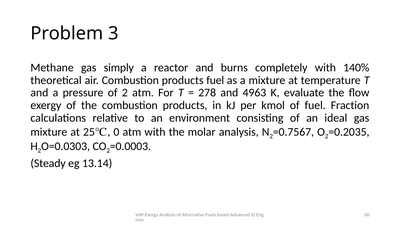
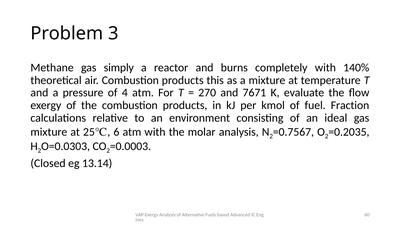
products fuel: fuel -> this (215, 80)
of 2: 2 -> 4 (125, 93)
278: 278 -> 270 (207, 93)
4963: 4963 -> 7671 (254, 93)
0: 0 -> 6 (116, 132)
Steady: Steady -> Closed (48, 163)
